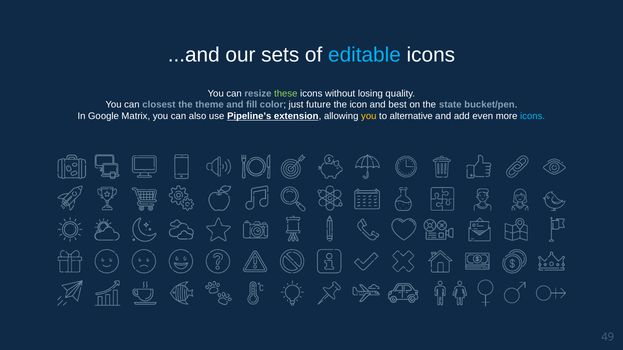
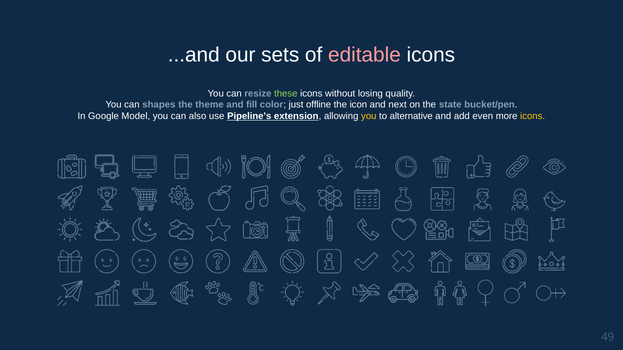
editable colour: light blue -> pink (364, 55)
closest: closest -> shapes (159, 105)
future: future -> offline (319, 105)
best: best -> next (398, 105)
Matrix: Matrix -> Model (136, 116)
icons colour: light blue -> yellow (533, 116)
